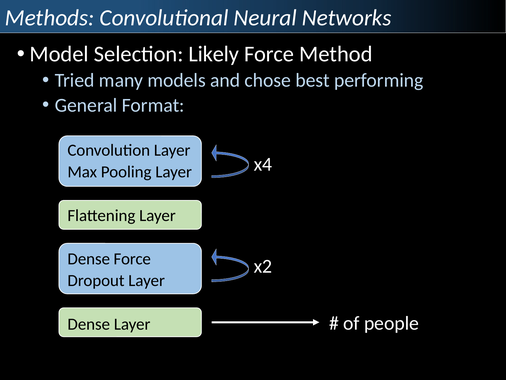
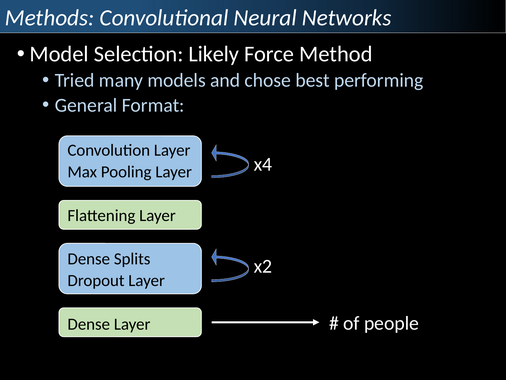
Dense Force: Force -> Splits (132, 259)
